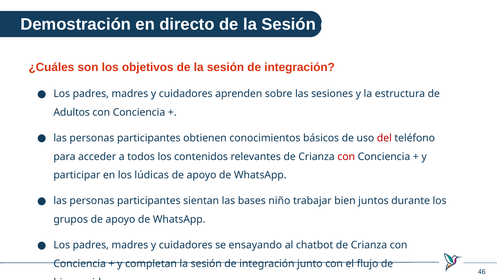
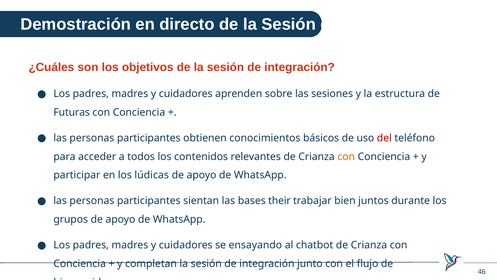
Adultos: Adultos -> Futuras (72, 112)
con colour: red -> orange (346, 156)
niño: niño -> their (279, 201)
